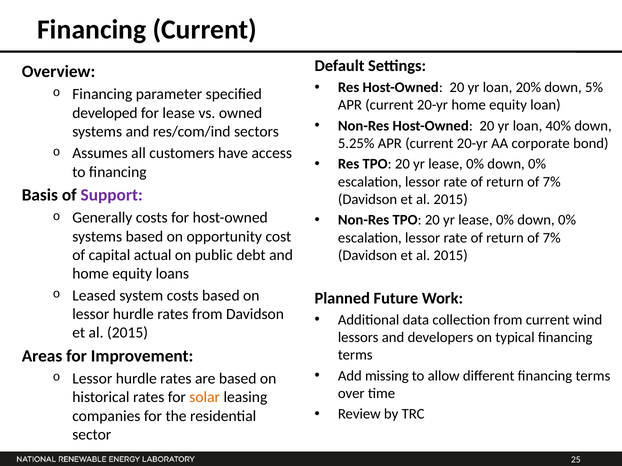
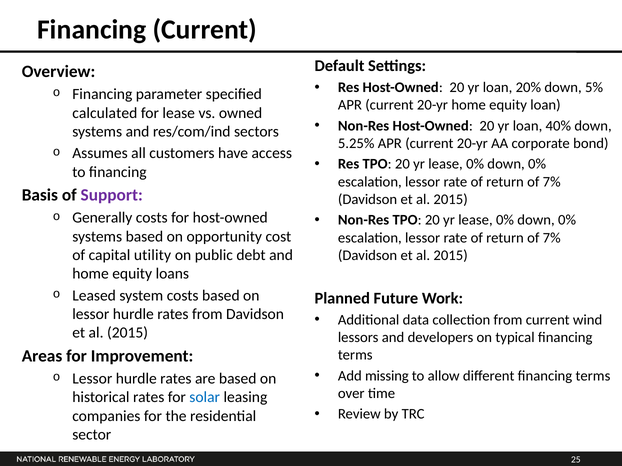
developed: developed -> calculated (105, 113)
actual: actual -> utility (153, 255)
solar colour: orange -> blue (205, 398)
